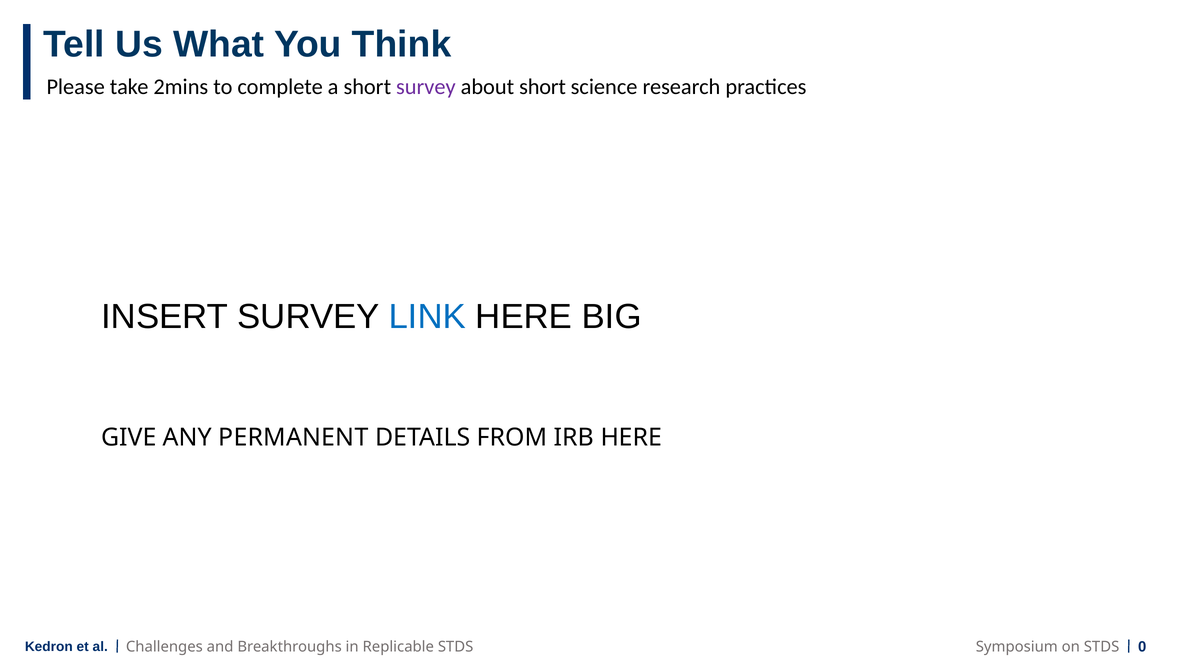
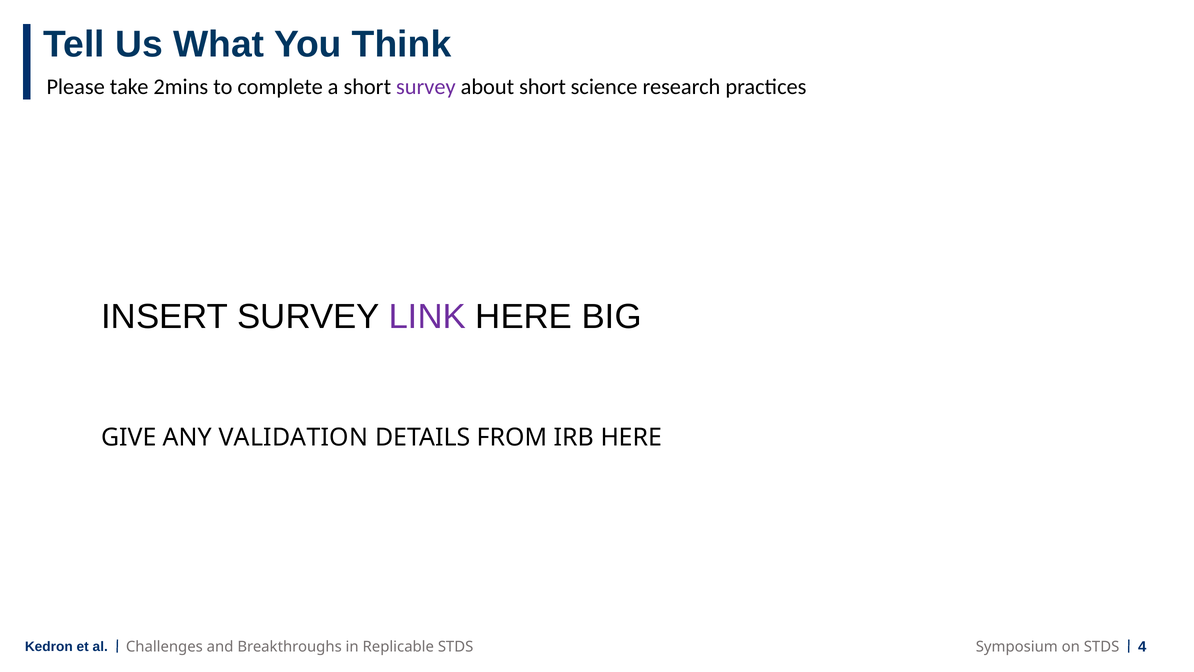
LINK colour: blue -> purple (427, 316)
PERMANENT: PERMANENT -> VALIDATION (293, 437)
0: 0 -> 4 (1142, 646)
